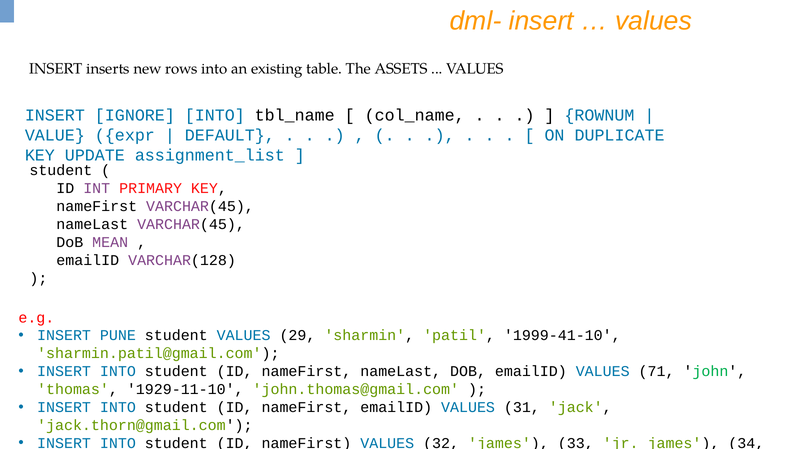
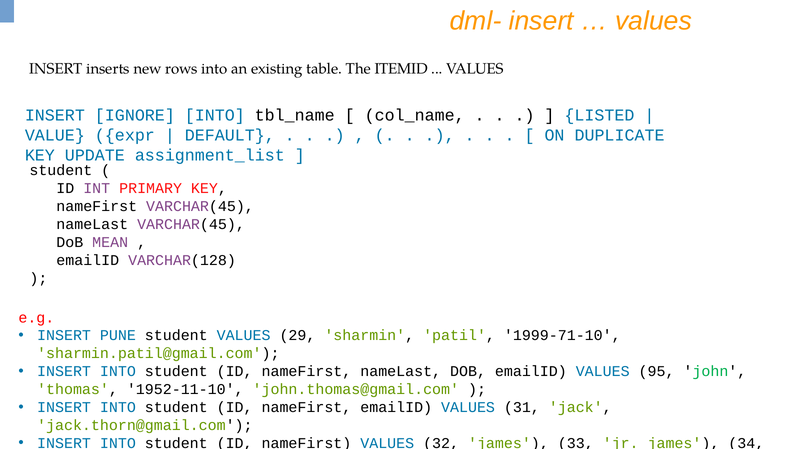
ASSETS: ASSETS -> ITEMID (401, 69)
ROWNUM: ROWNUM -> LISTED (599, 115)
1999-41-10: 1999-41-10 -> 1999-71-10 (562, 335)
71: 71 -> 95 (657, 371)
1929-11-10: 1929-11-10 -> 1952-11-10 (185, 389)
